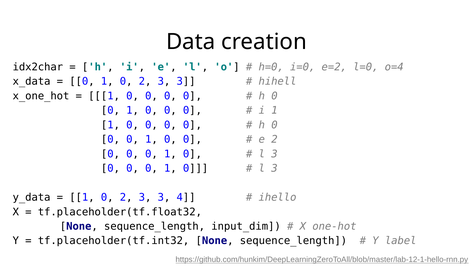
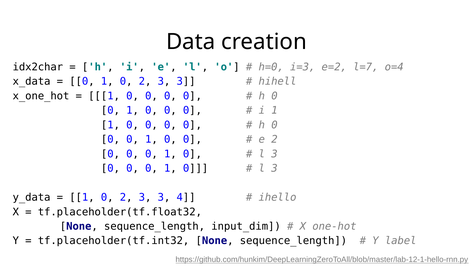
i=0: i=0 -> i=3 (303, 67)
l=0: l=0 -> l=7 (366, 67)
